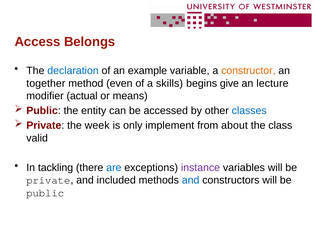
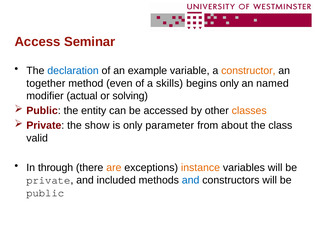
Belongs: Belongs -> Seminar (90, 42)
begins give: give -> only (229, 83)
lecture: lecture -> named (272, 83)
means: means -> solving (130, 96)
classes colour: blue -> orange (249, 110)
week: week -> show (97, 125)
implement: implement -> parameter (170, 125)
tackling: tackling -> through (56, 167)
are colour: blue -> orange (114, 167)
instance colour: purple -> orange (200, 167)
